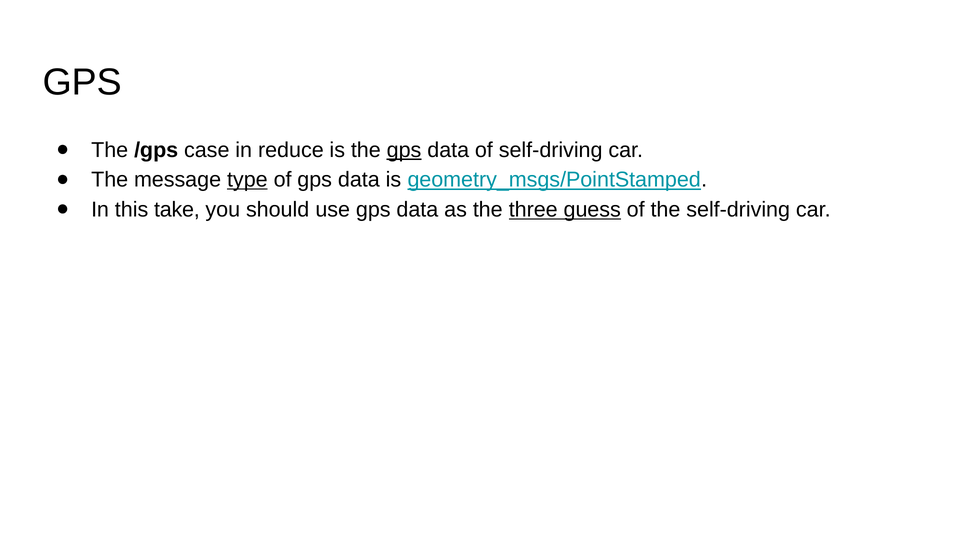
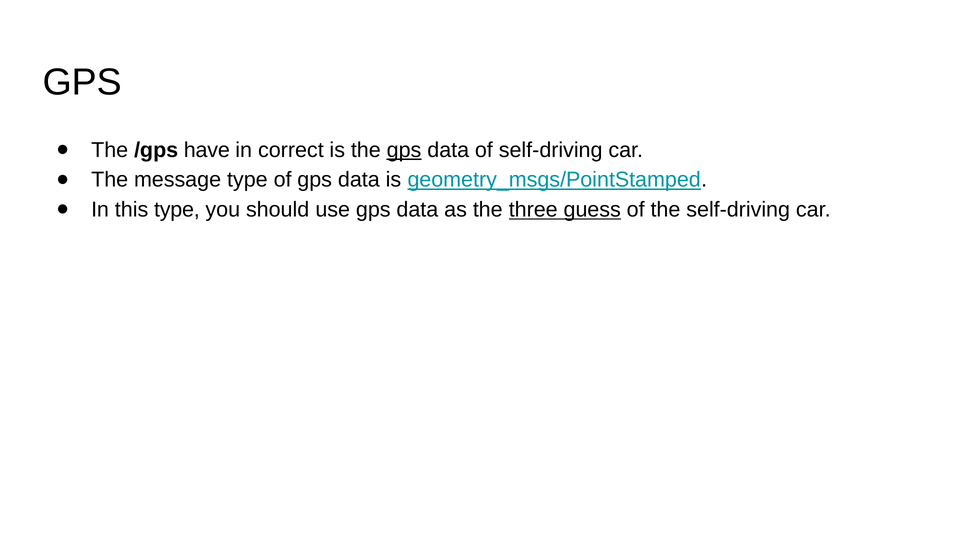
case: case -> have (207, 150)
reduce: reduce -> correct (291, 150)
type underline: present -> none (247, 180)
this take: take -> type (177, 209)
